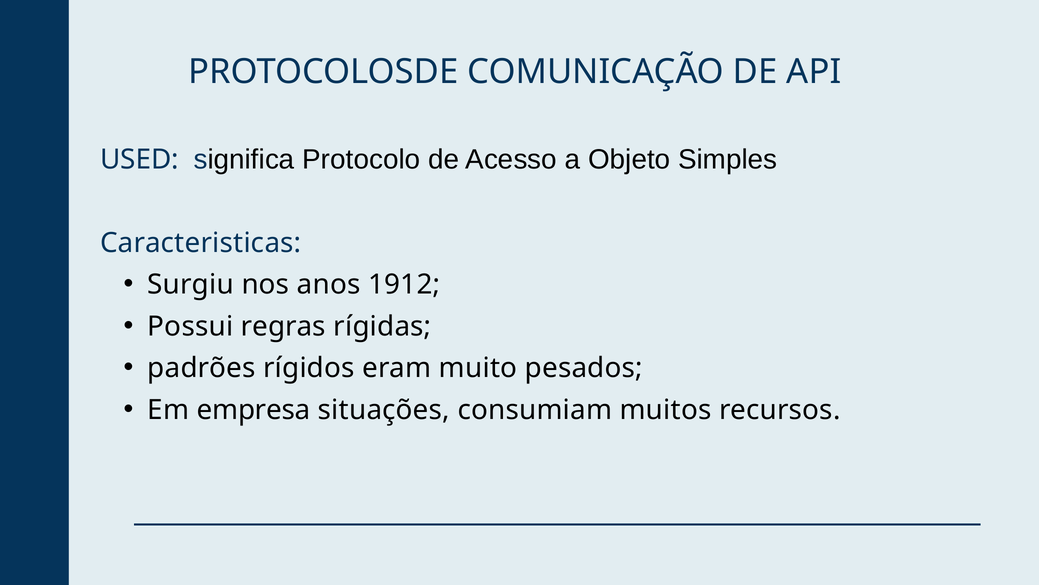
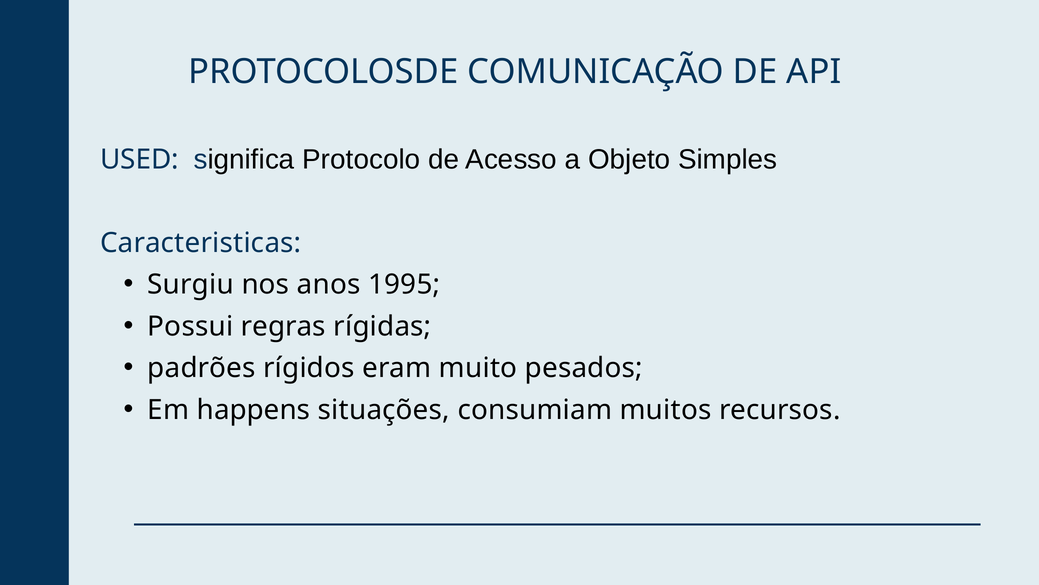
1912: 1912 -> 1995 (404, 285)
empresa: empresa -> happens (253, 410)
